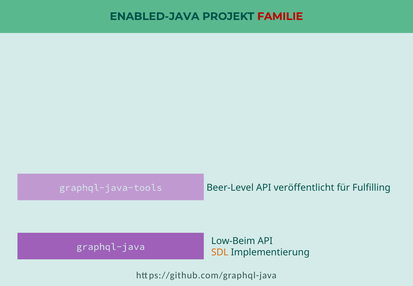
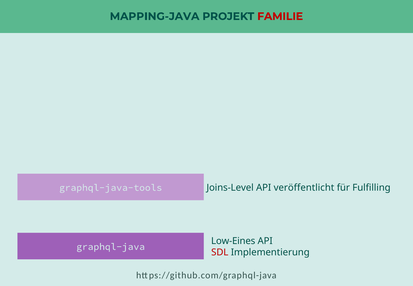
ENABLED-JAVA: ENABLED-JAVA -> MAPPING-JAVA (155, 16)
Beer-Level: Beer-Level -> Joins-Level (230, 187)
Low-Beim: Low-Beim -> Low-Eines (233, 241)
SDL colour: orange -> red (220, 252)
